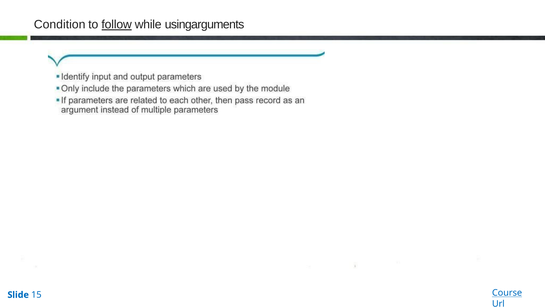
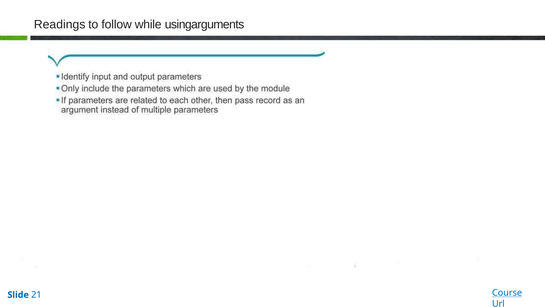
Condition: Condition -> Readings (60, 25)
follow underline: present -> none (117, 25)
15: 15 -> 21 (36, 295)
